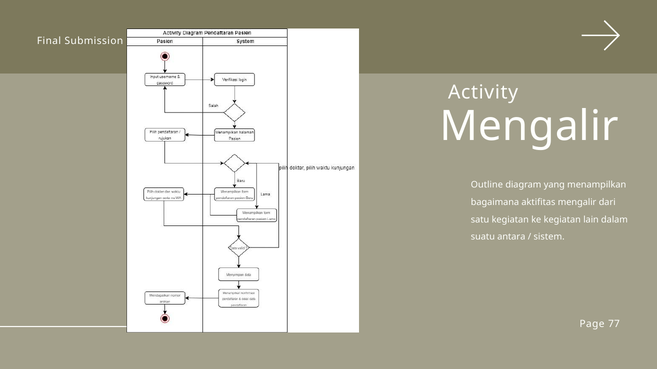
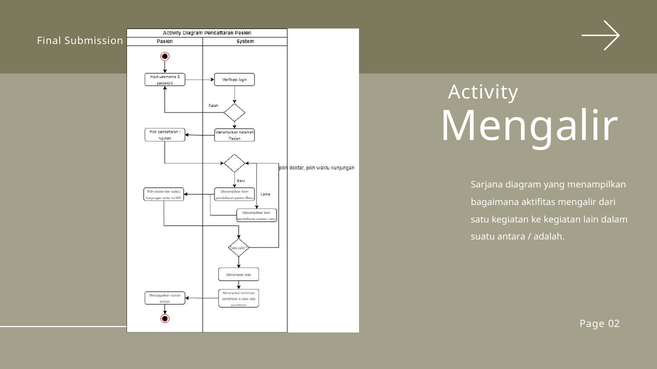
Outline: Outline -> Sarjana (487, 185)
sistem: sistem -> adalah (549, 237)
77: 77 -> 02 (614, 324)
